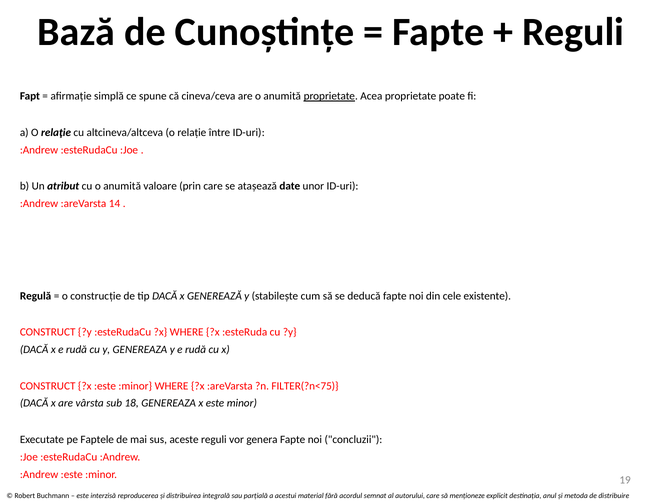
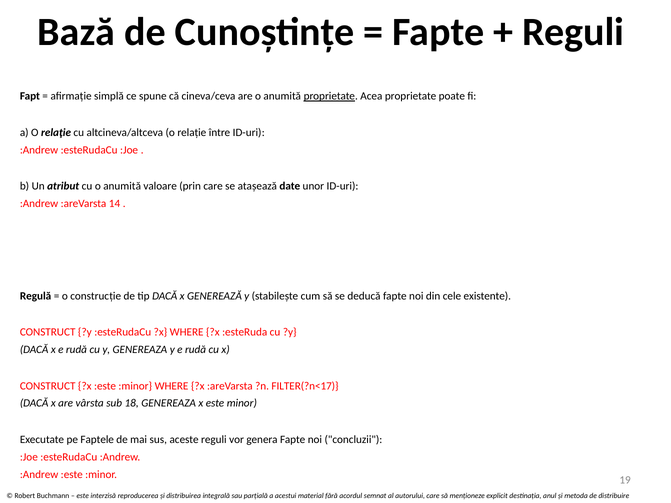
FILTER(?n<75: FILTER(?n<75 -> FILTER(?n<17 (305, 386)
